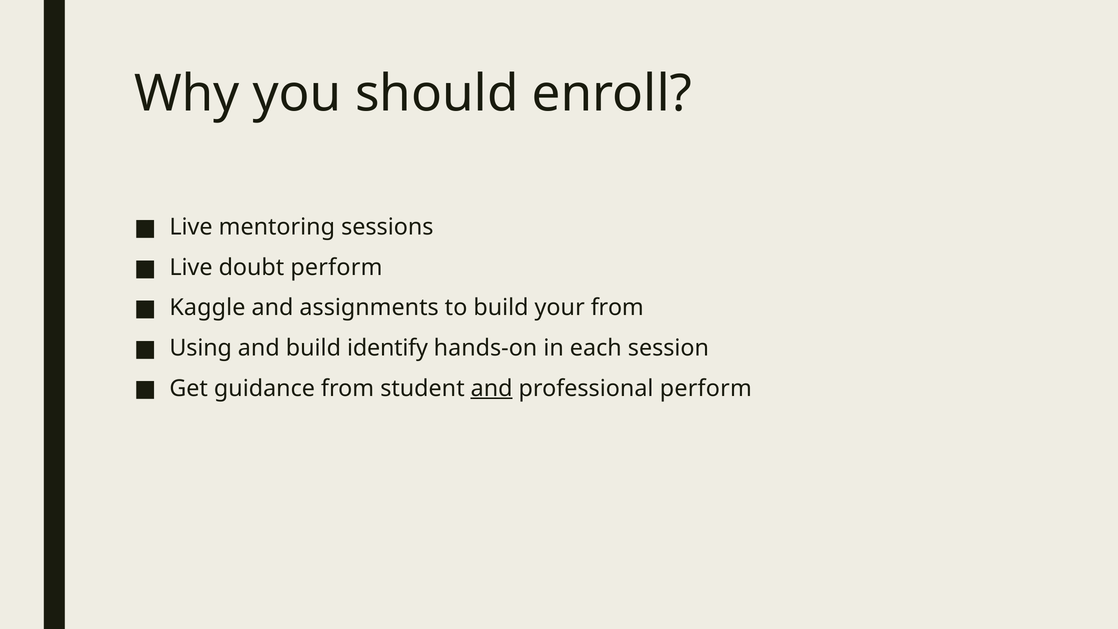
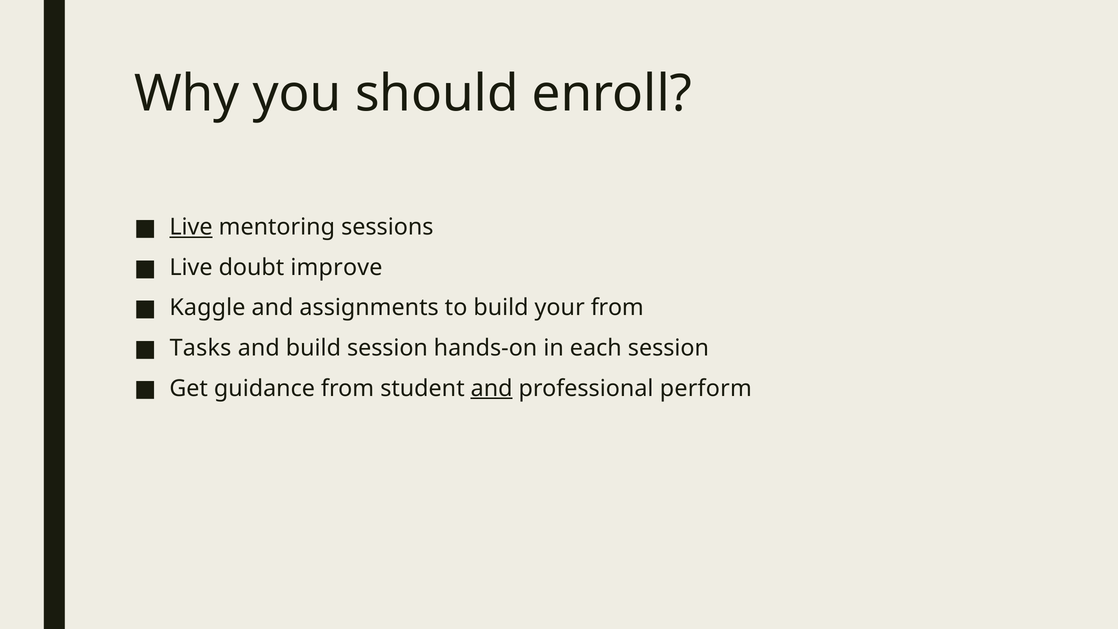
Live underline: none -> present (191, 227)
doubt perform: perform -> improve (336, 267)
Using: Using -> Tasks (200, 348)
build identify: identify -> session (387, 348)
